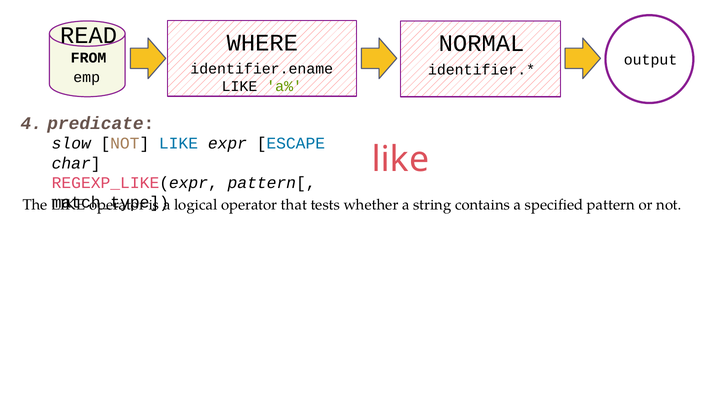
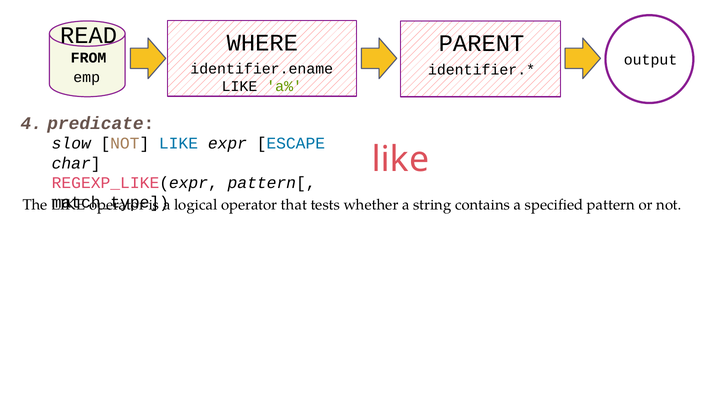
NORMAL: NORMAL -> PARENT (482, 43)
